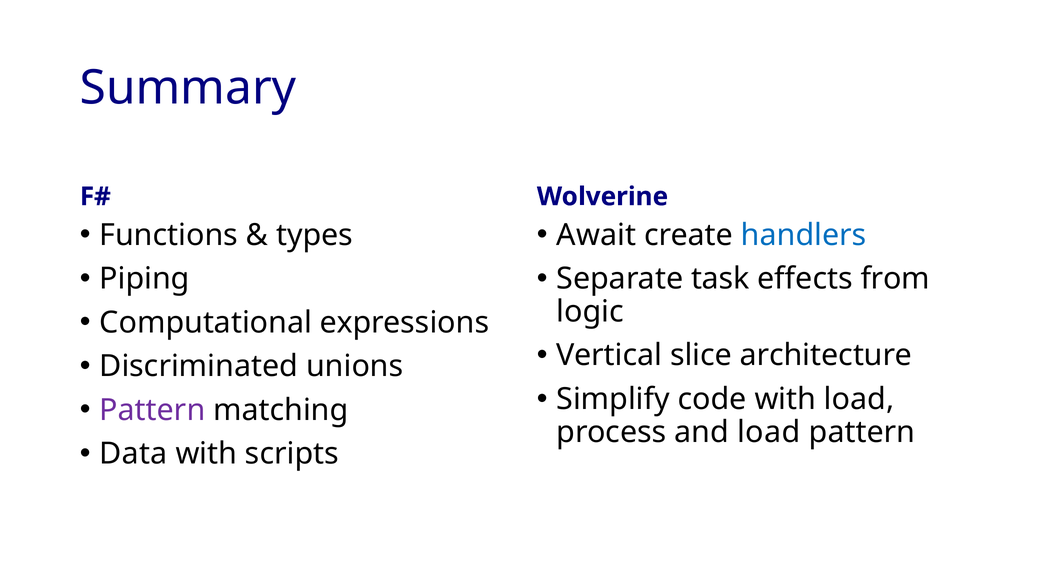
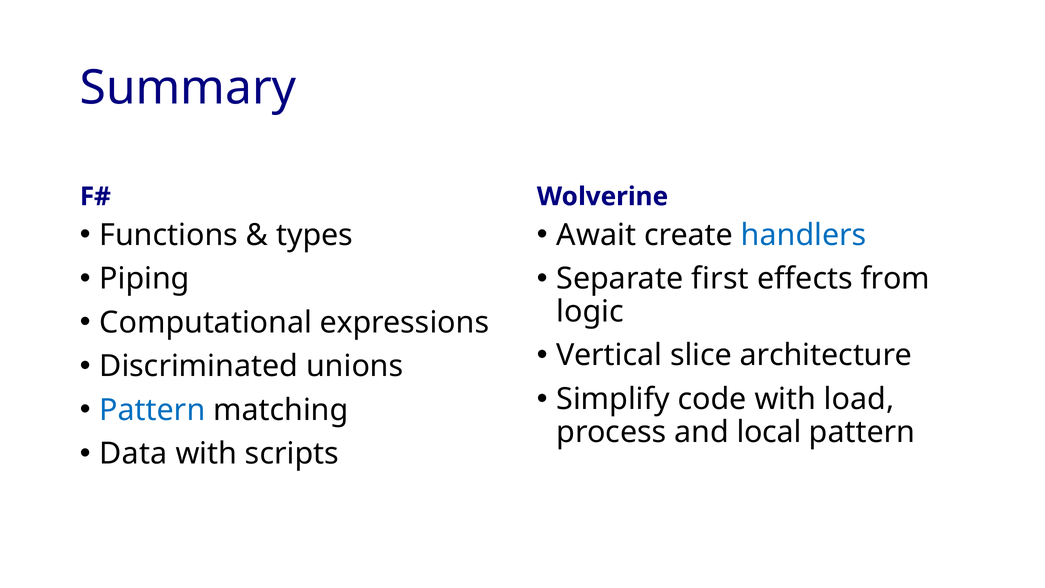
task: task -> first (720, 279)
Pattern colour: purple -> blue (152, 410)
and load: load -> local (769, 432)
